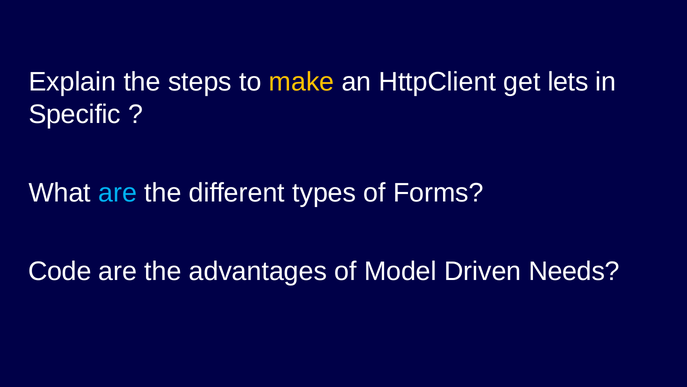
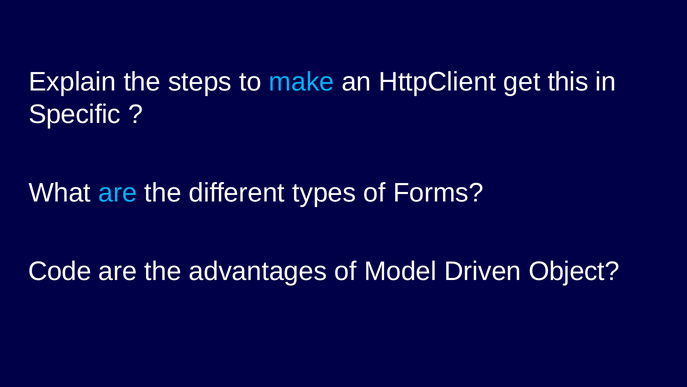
make colour: yellow -> light blue (302, 82)
lets: lets -> this (568, 82)
Needs: Needs -> Object (574, 271)
